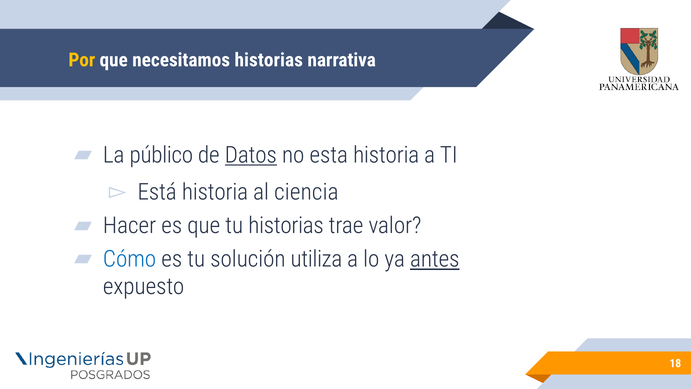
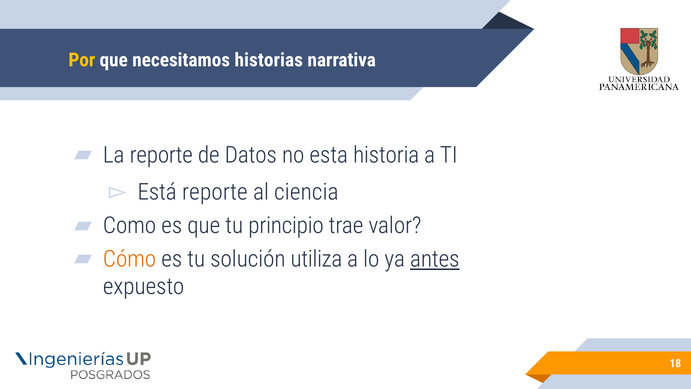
La público: público -> reporte (161, 155)
Datos underline: present -> none (251, 155)
Está historia: historia -> reporte (215, 192)
Hacer: Hacer -> Como (130, 226)
tu historias: historias -> principio (286, 226)
Cómo colour: blue -> orange (130, 259)
